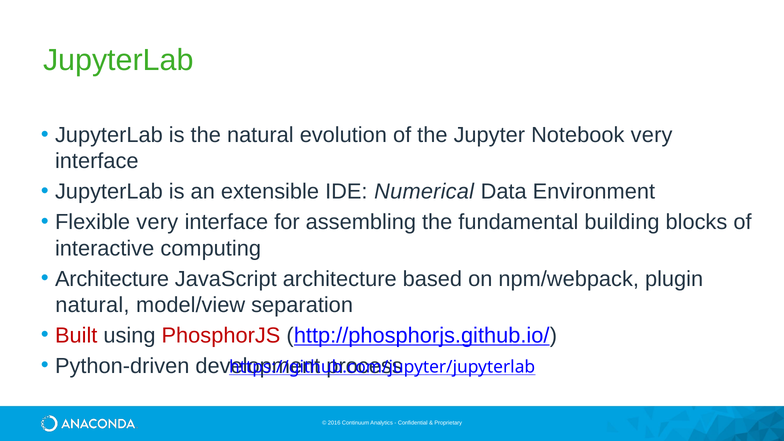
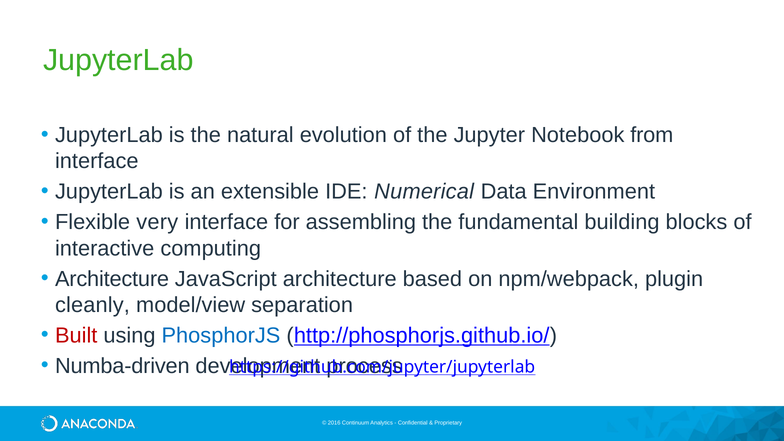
Notebook very: very -> from (652, 135)
natural: natural -> cleanly (92, 305)
PhosphorJS colour: red -> blue (221, 335)
Python-driven: Python-driven -> Numba-driven (122, 366)
